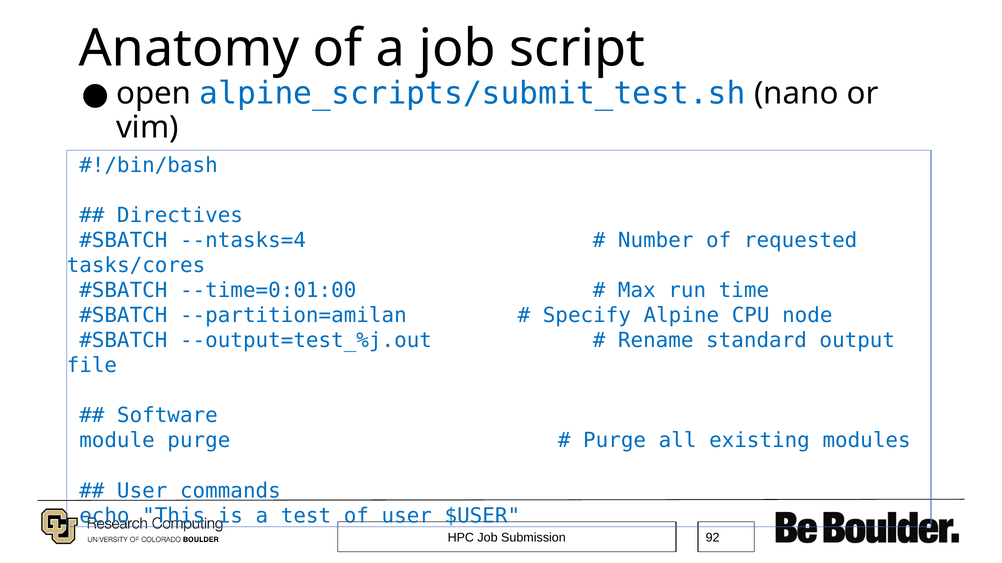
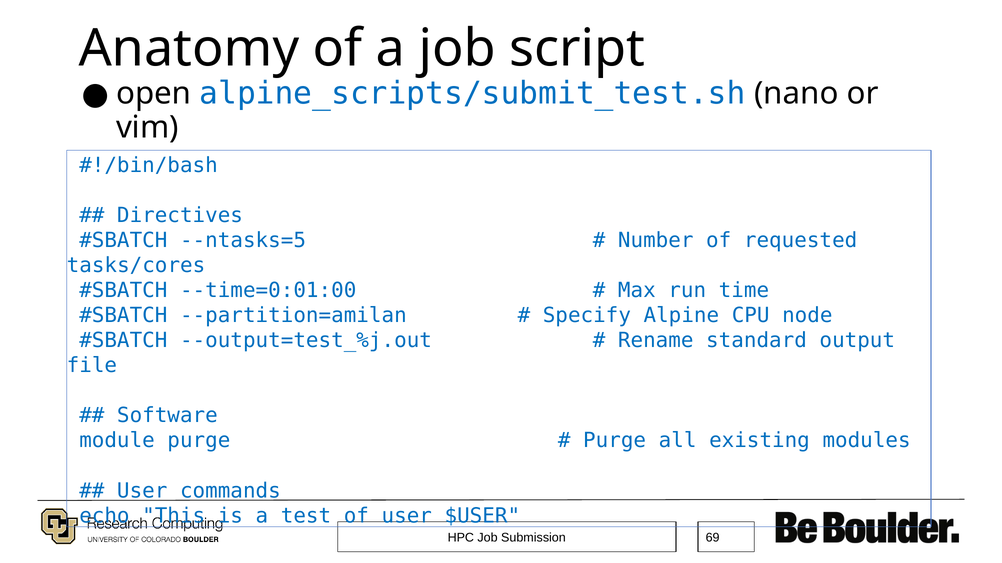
--ntasks=4: --ntasks=4 -> --ntasks=5 (243, 241)
92: 92 -> 69 (713, 538)
